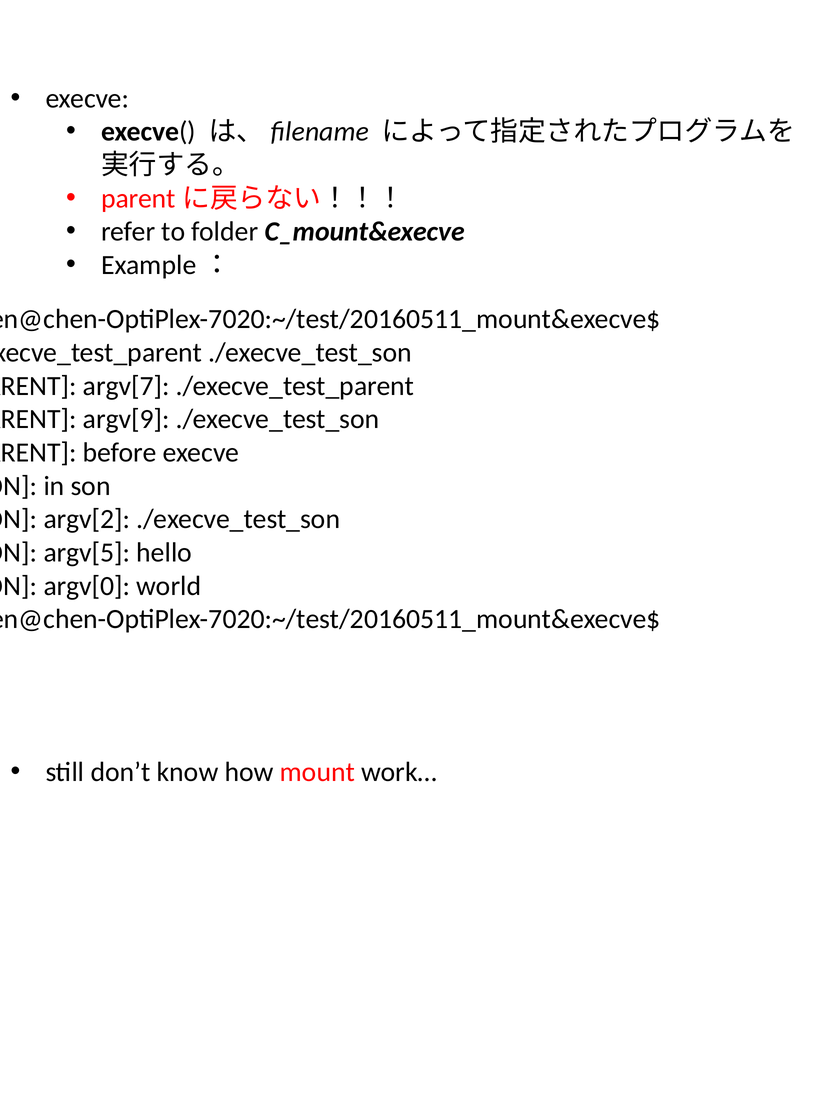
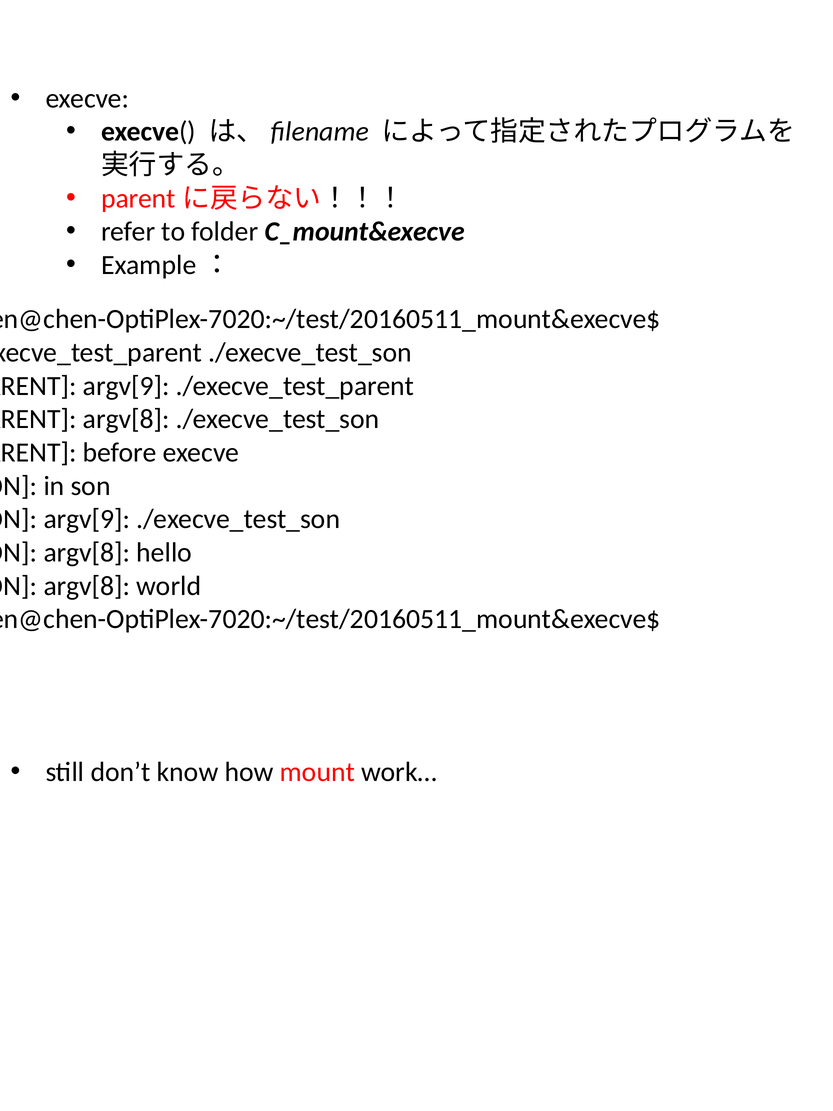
argv[7: argv[7 -> argv[9 (126, 386)
argv[9: argv[9 -> argv[8 (126, 419)
argv[2: argv[2 -> argv[9 (87, 519)
argv[5: argv[5 -> argv[8 (87, 552)
argv[0: argv[0 -> argv[8 (87, 586)
